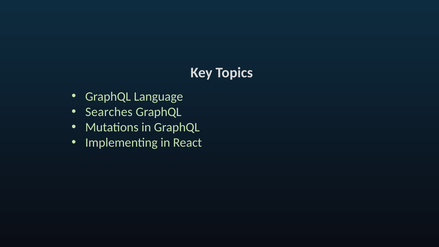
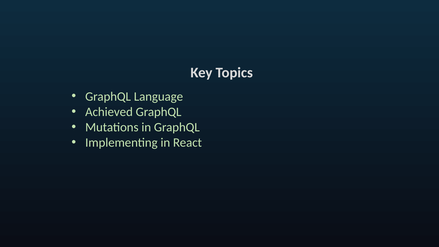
Searches: Searches -> Achieved (109, 112)
